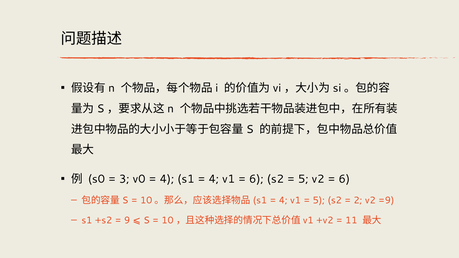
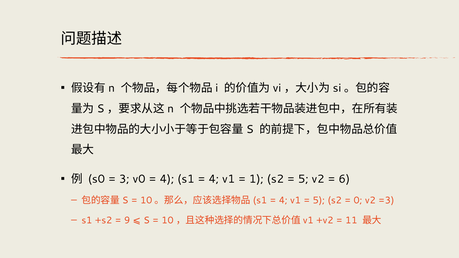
6: 6 -> 1 (256, 179)
2: 2 -> 0 (358, 200)
=9: =9 -> =3 (386, 200)
